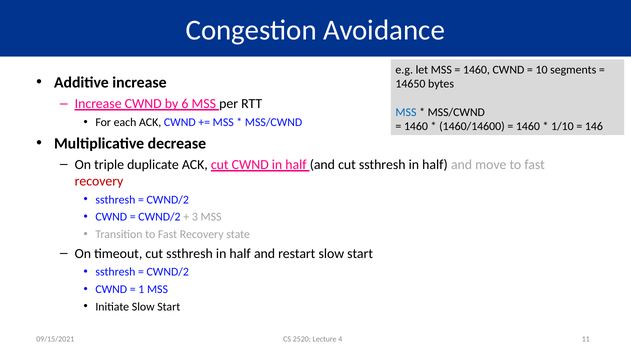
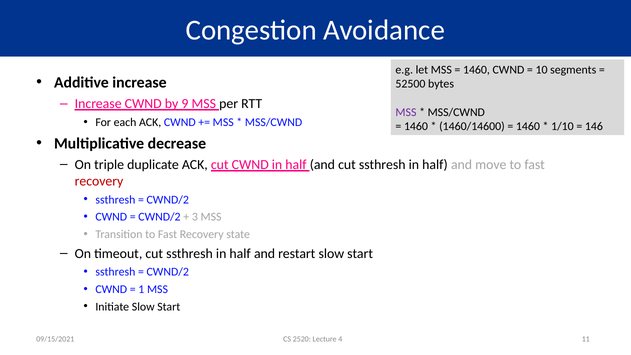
14650: 14650 -> 52500 (410, 84)
6: 6 -> 9 (185, 104)
MSS colour: blue -> purple (406, 112)
